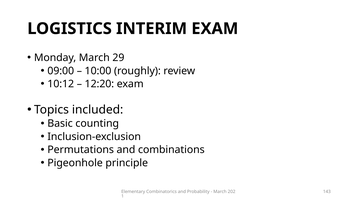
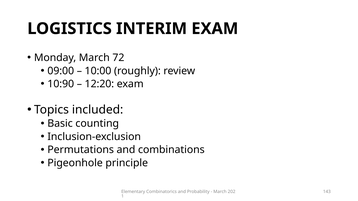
29: 29 -> 72 (118, 58)
10:12: 10:12 -> 10:90 (61, 84)
